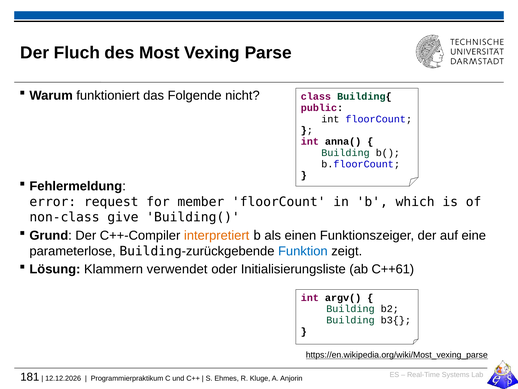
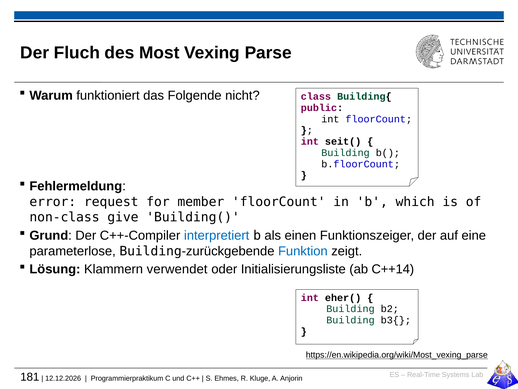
anna(: anna( -> seit( (343, 141)
interpretiert colour: orange -> blue (217, 235)
C++61: C++61 -> C++14 (393, 269)
argv(: argv( -> eher( (343, 297)
